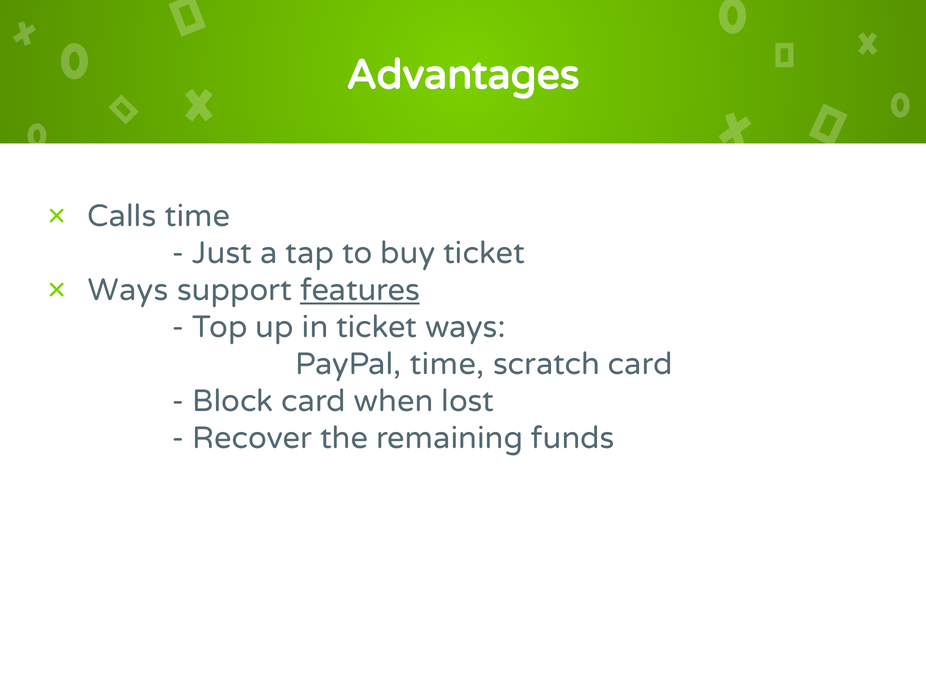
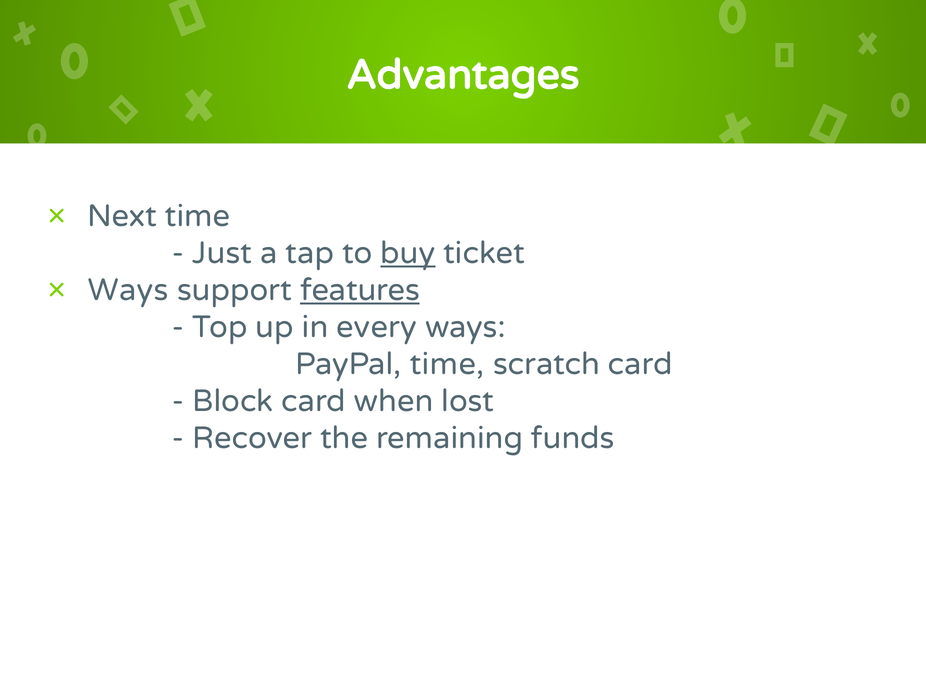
Calls: Calls -> Next (122, 216)
buy underline: none -> present (408, 253)
in ticket: ticket -> every (377, 327)
